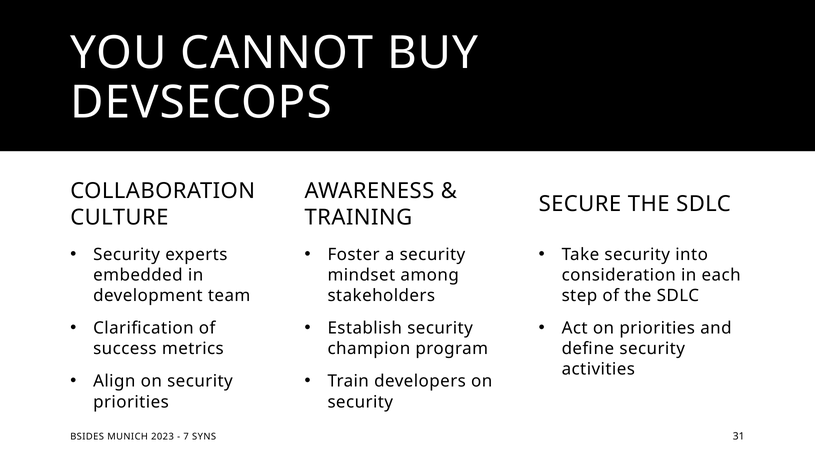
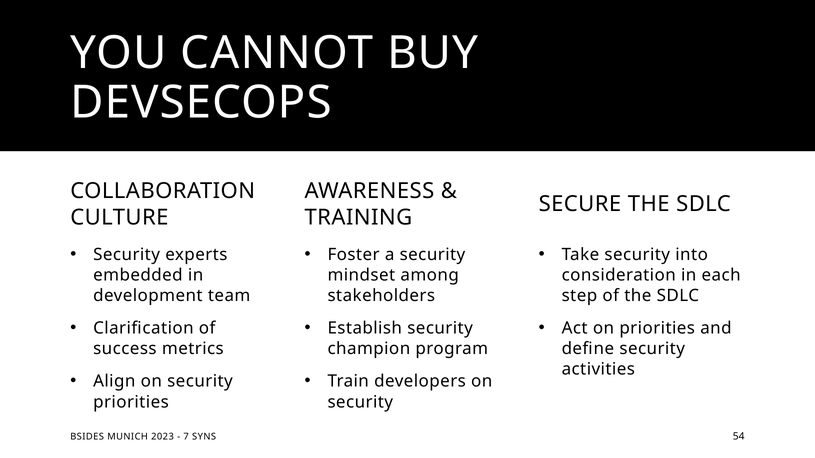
31: 31 -> 54 (739, 437)
